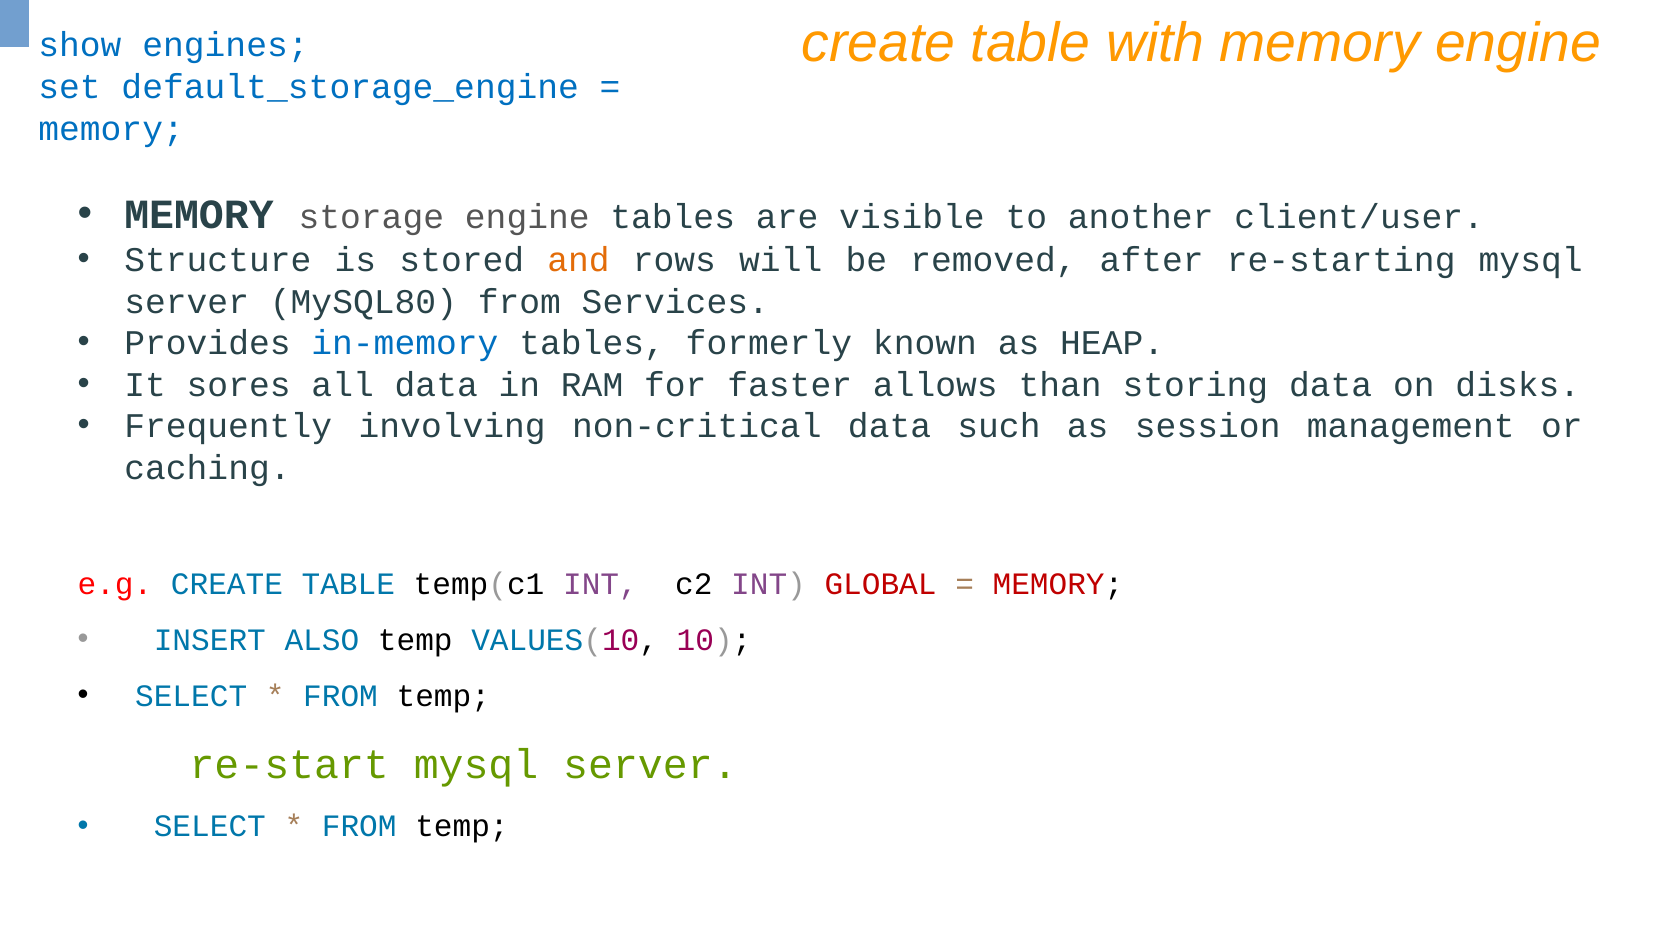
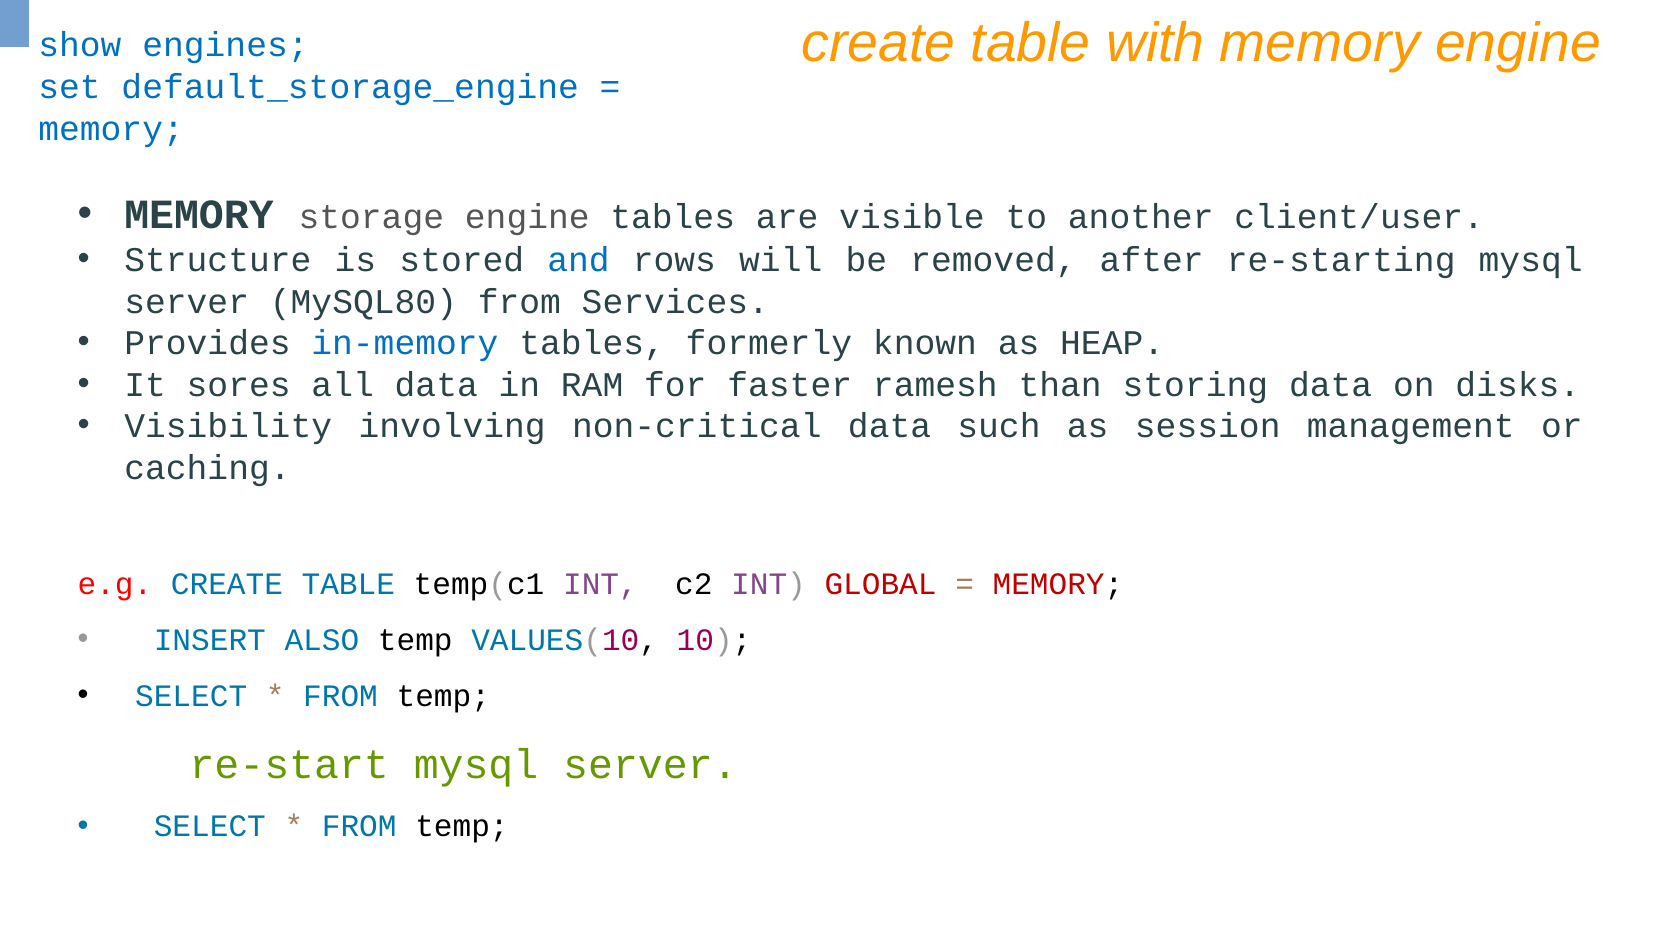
and colour: orange -> blue (578, 260)
allows: allows -> ramesh (935, 385)
Frequently: Frequently -> Visibility (228, 426)
